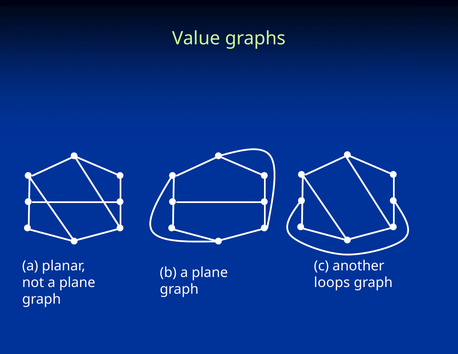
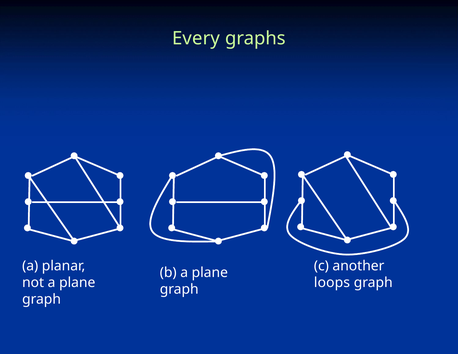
Value: Value -> Every (196, 38)
